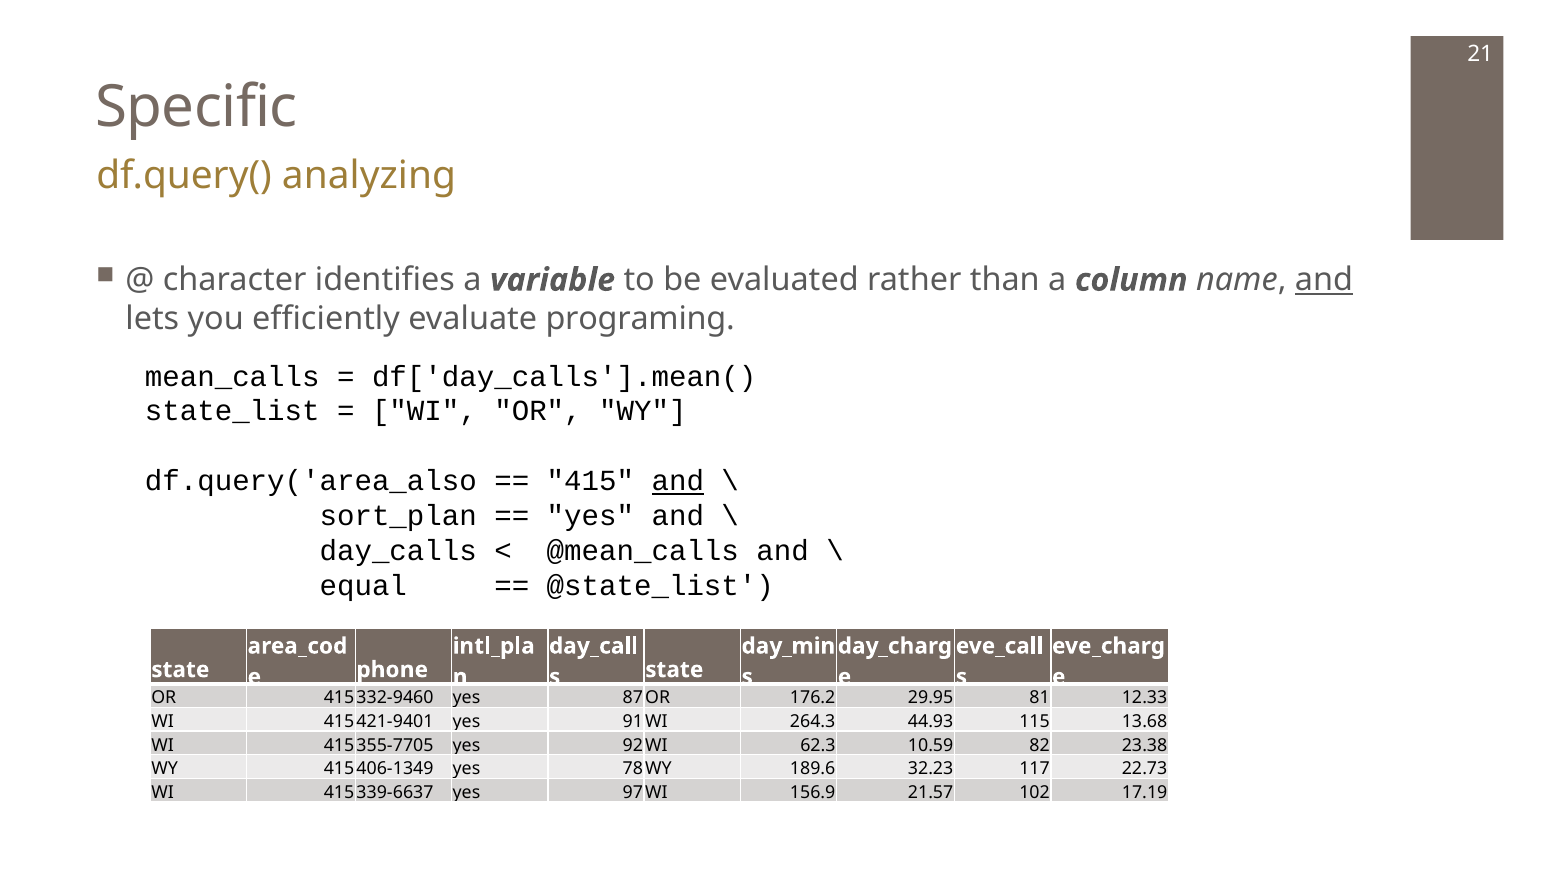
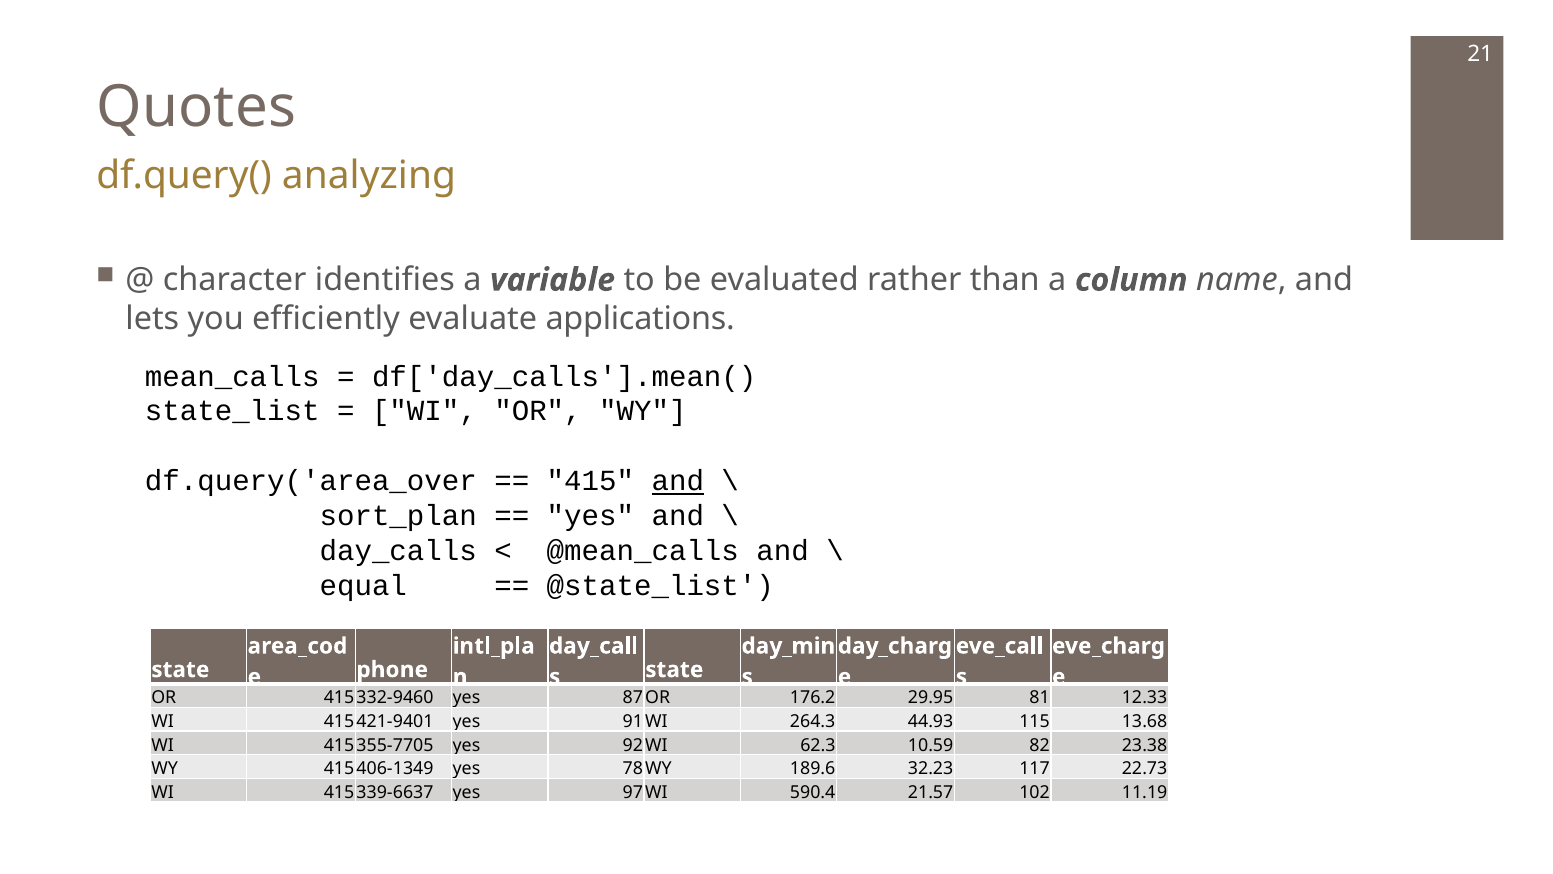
Specific: Specific -> Quotes (196, 107)
and underline: present -> none (1324, 280)
programing: programing -> applications (640, 319)
df.query('area_also: df.query('area_also -> df.query('area_over (311, 481)
156.9: 156.9 -> 590.4 (813, 792)
17.19: 17.19 -> 11.19 (1145, 792)
